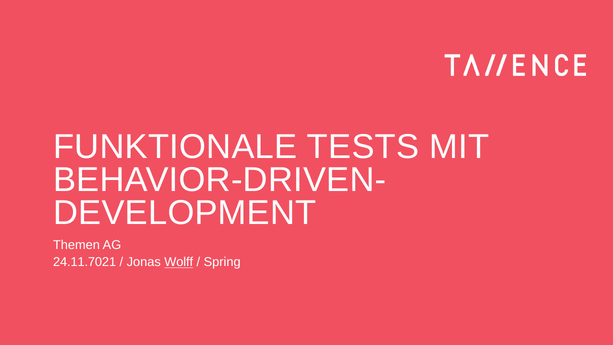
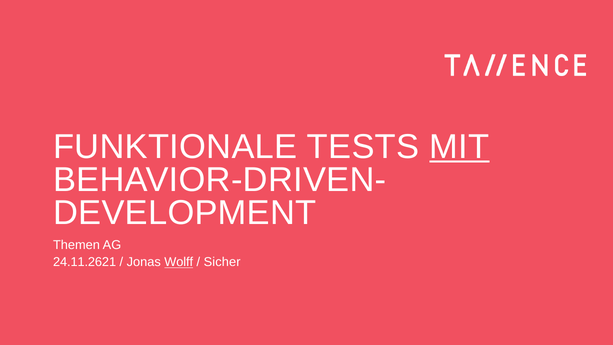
MIT underline: none -> present (459, 147)
24.11.7021: 24.11.7021 -> 24.11.2621 (85, 262)
Spring: Spring -> Sicher (222, 262)
